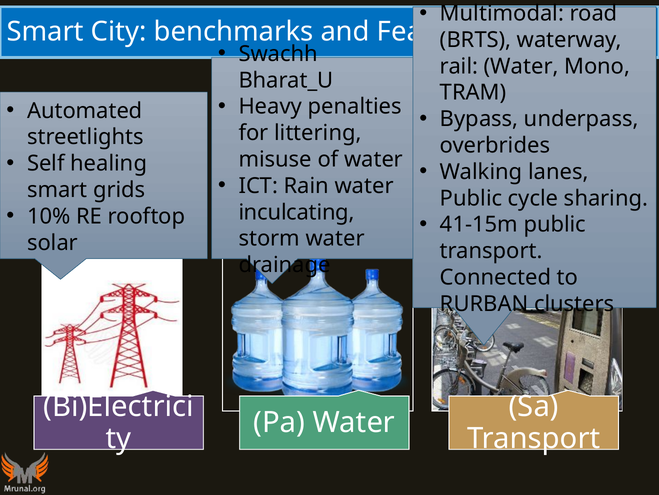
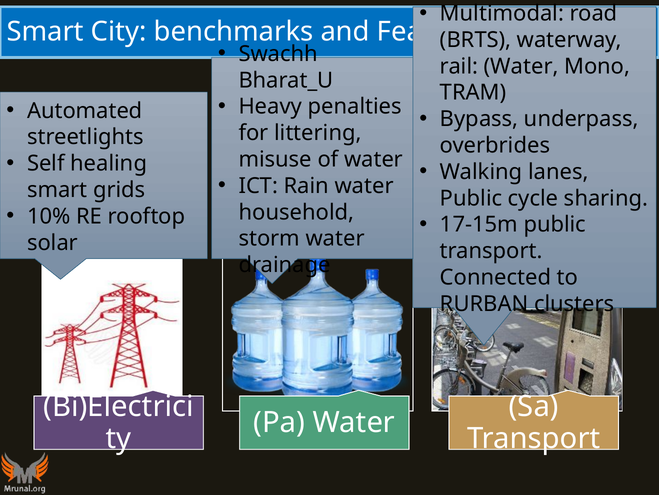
inculcating: inculcating -> household (296, 212)
41-15m: 41-15m -> 17-15m (479, 224)
